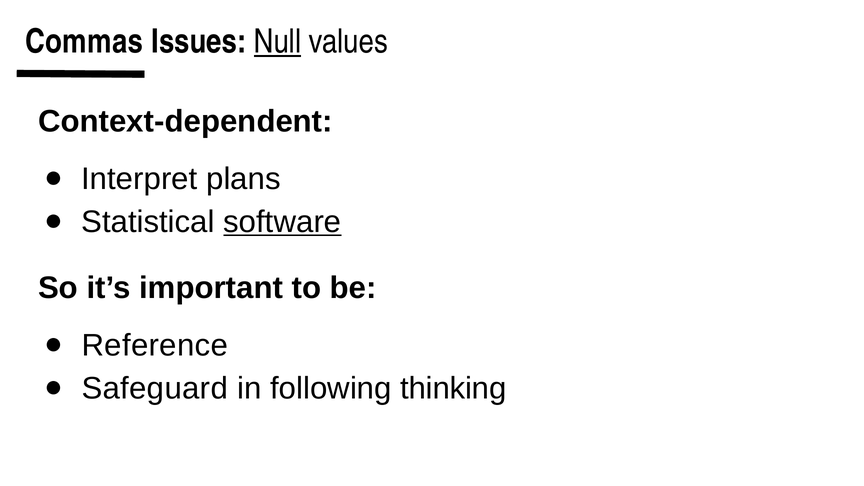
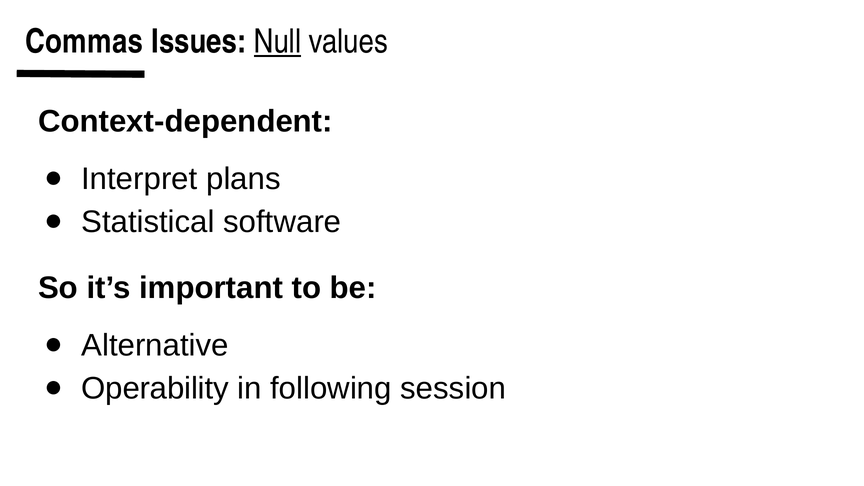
software underline: present -> none (282, 222)
Reference: Reference -> Alternative (155, 345)
Safeguard: Safeguard -> Operability (155, 388)
thinking: thinking -> session (453, 388)
